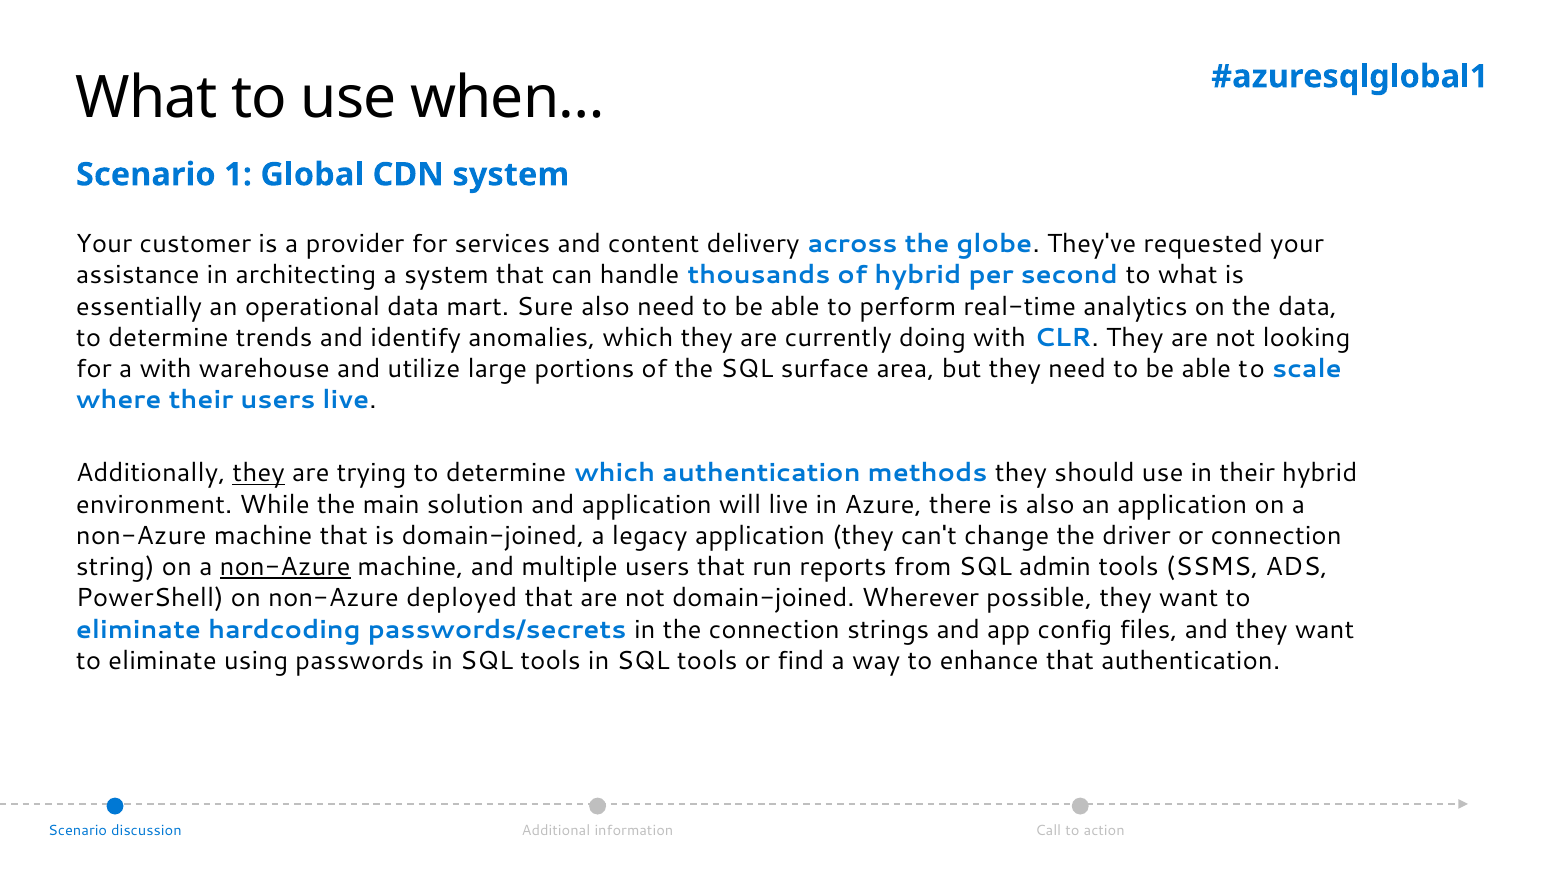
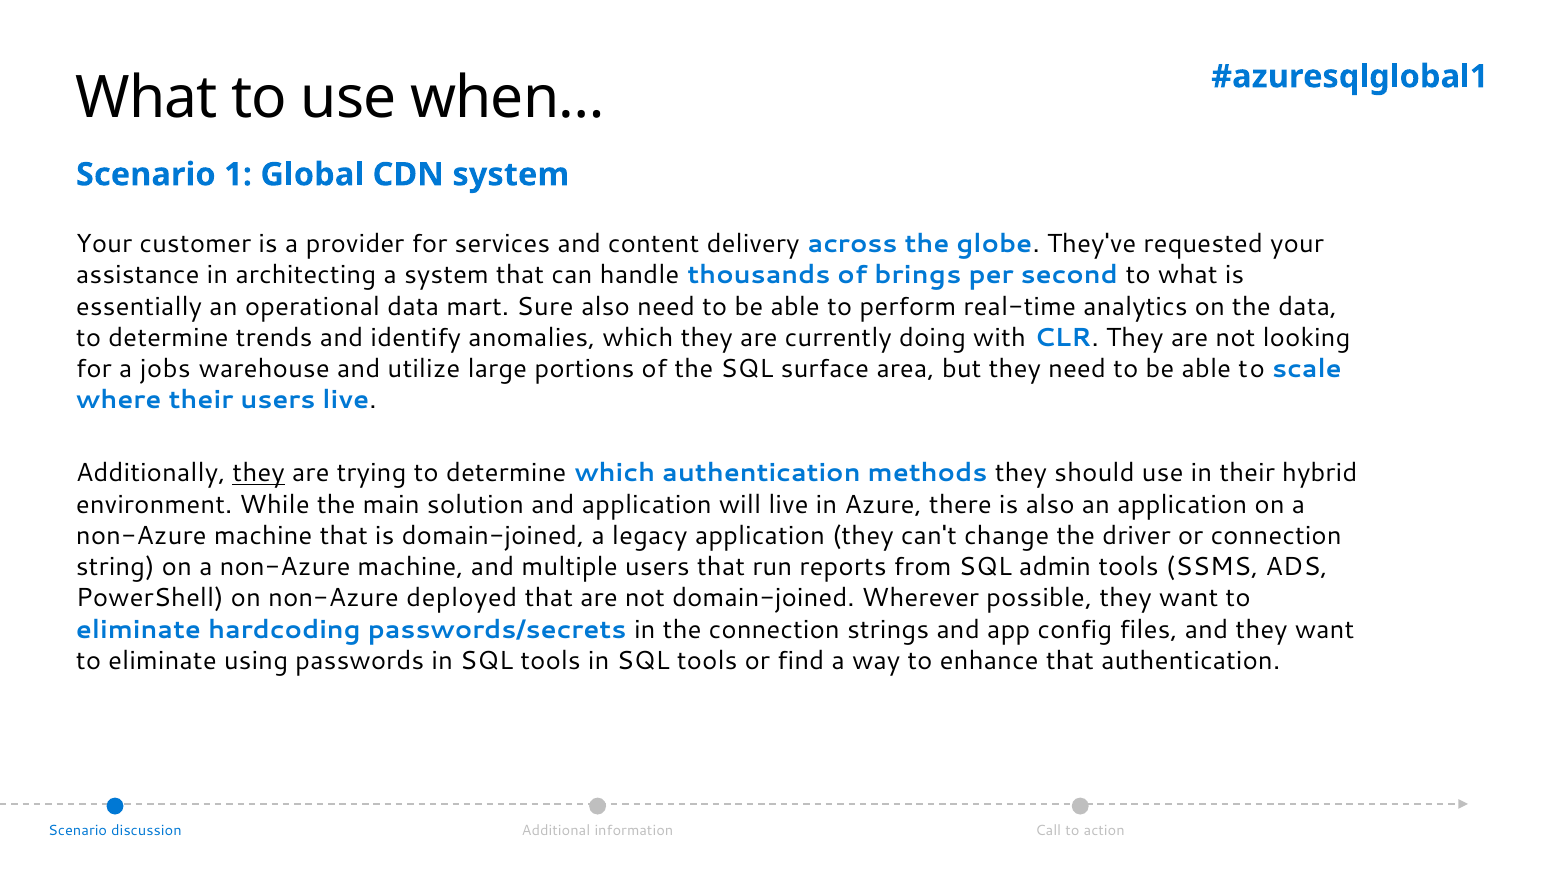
of hybrid: hybrid -> brings (918, 275)
a with: with -> jobs (165, 369)
non-Azure underline: present -> none (285, 567)
